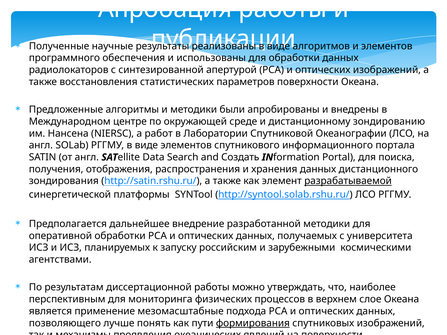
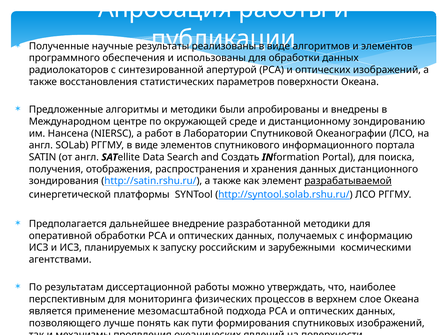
университета: университета -> информацию (380, 236)
мезомасштабные: мезомасштабные -> мезомасштабной (181, 311)
формирования underline: present -> none (253, 323)
